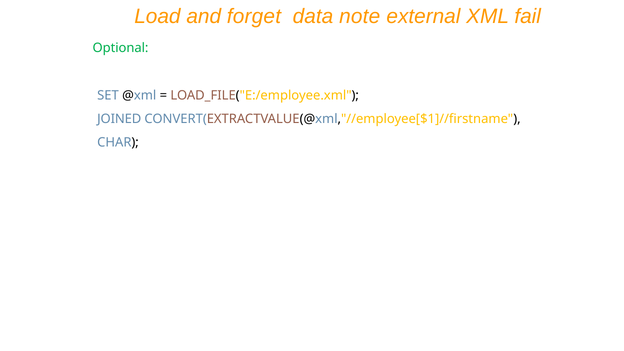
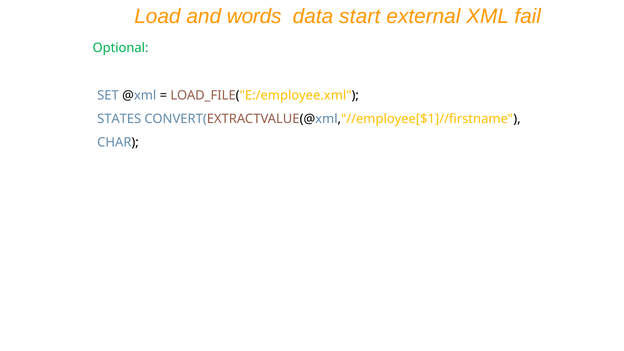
forget: forget -> words (254, 16)
note: note -> start (360, 16)
JOINED: JOINED -> STATES (119, 119)
